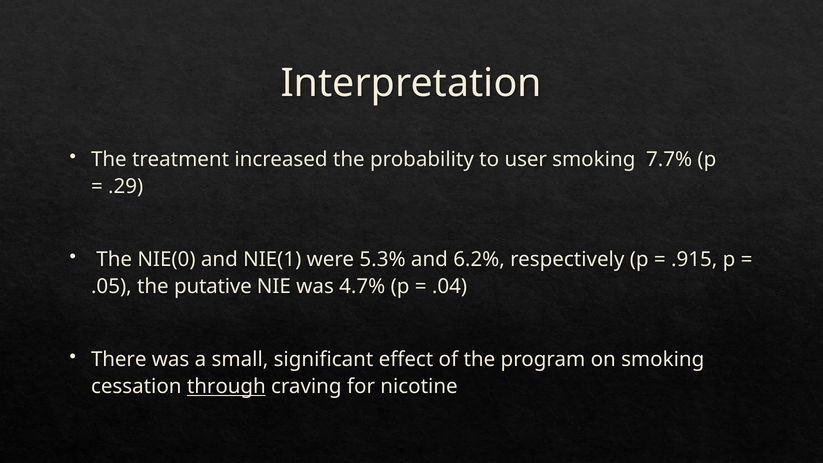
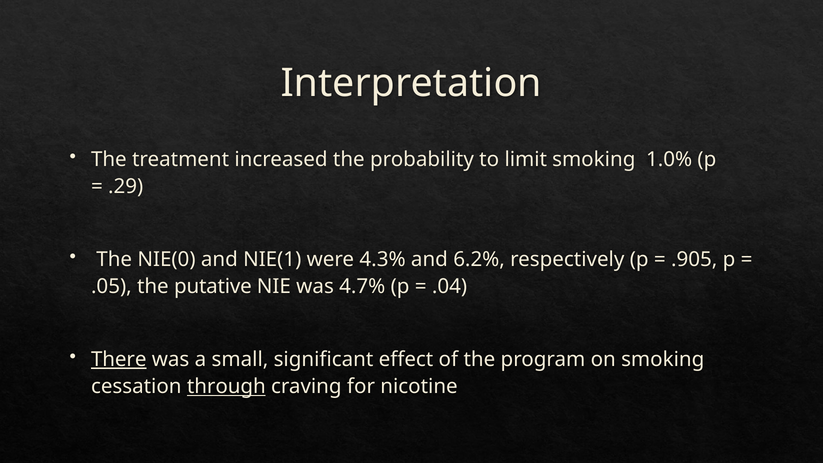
user: user -> limit (526, 159)
7.7%: 7.7% -> 1.0% (669, 159)
5.3%: 5.3% -> 4.3% (383, 259)
.915: .915 -> .905 (694, 259)
There underline: none -> present (119, 359)
